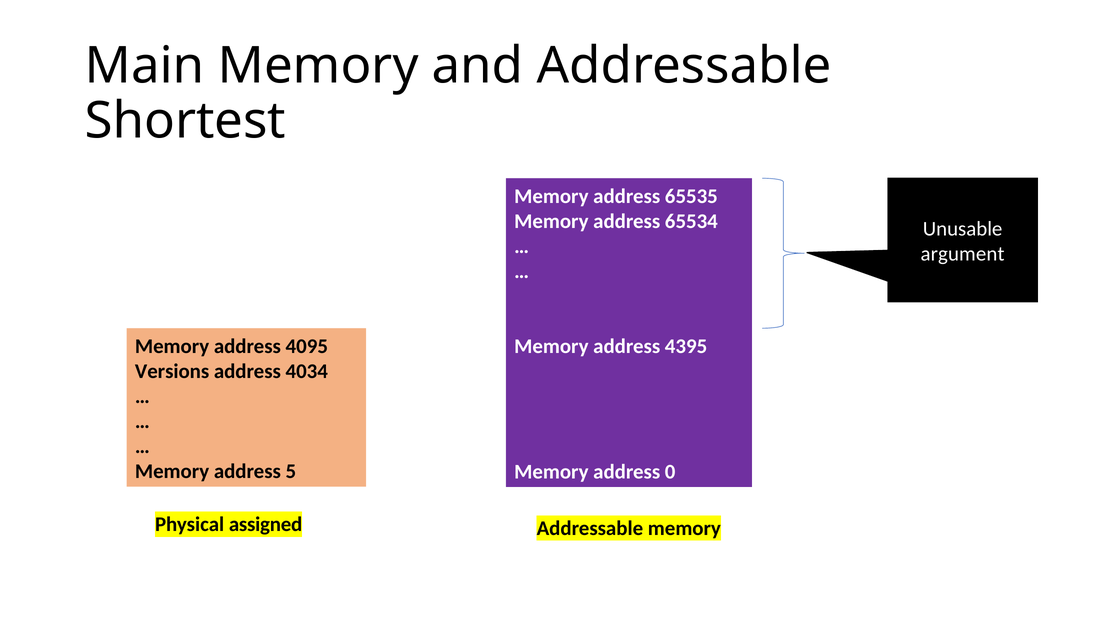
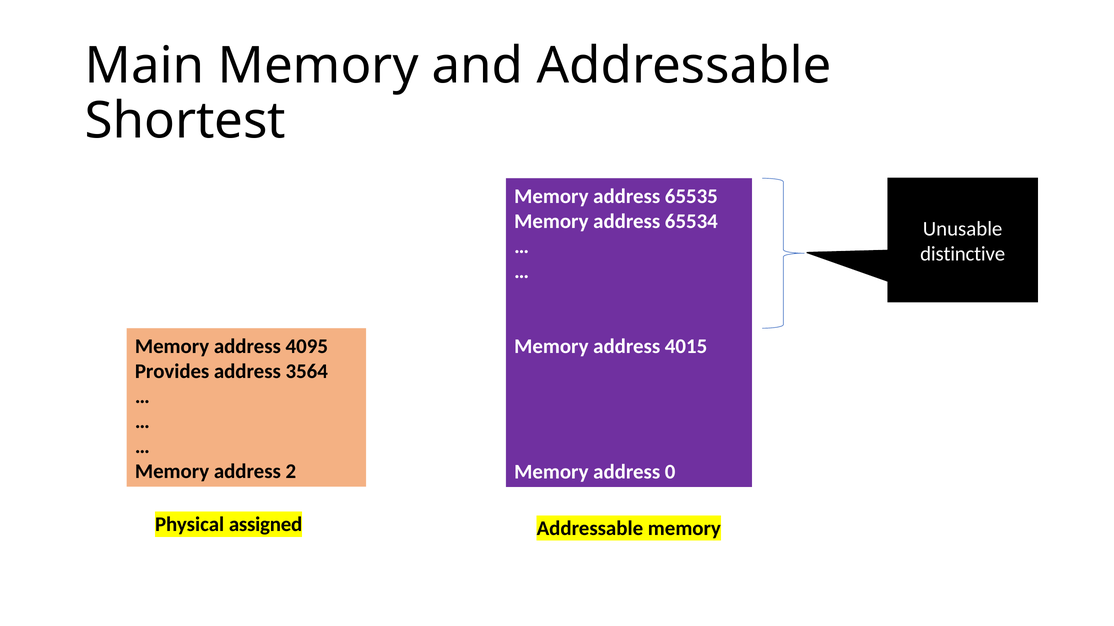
argument: argument -> distinctive (963, 254)
4395: 4395 -> 4015 (686, 347)
Versions: Versions -> Provides (172, 372)
4034: 4034 -> 3564 (307, 372)
5: 5 -> 2 (291, 472)
